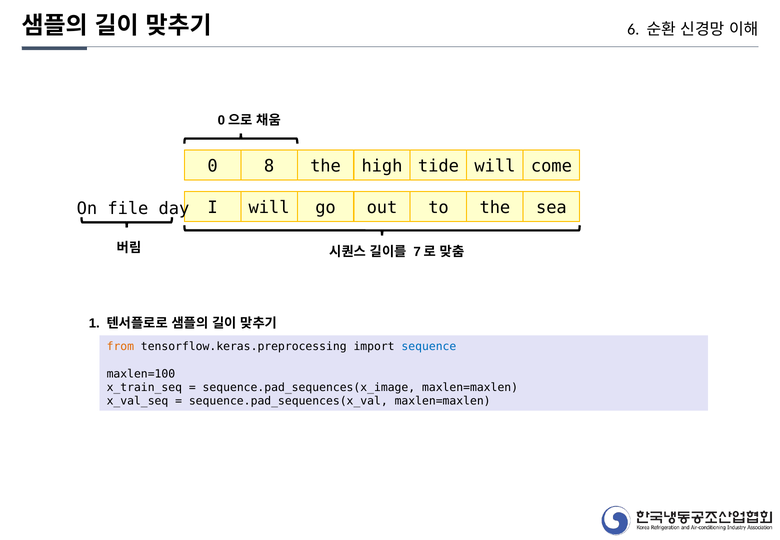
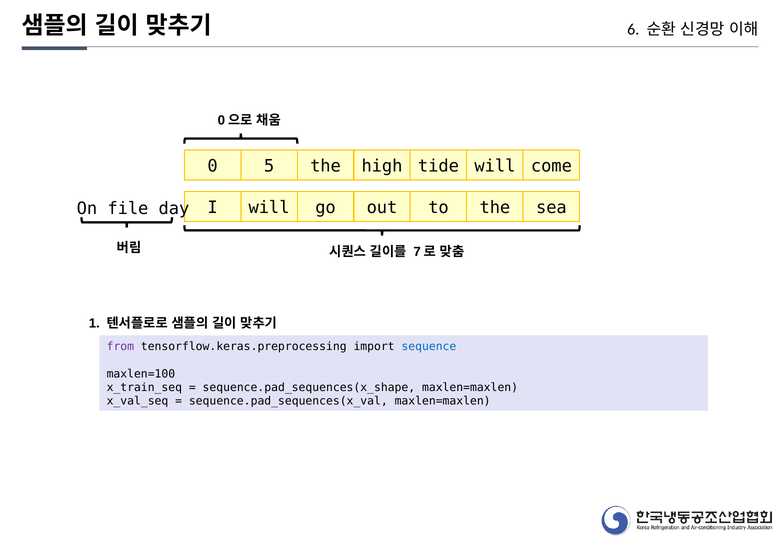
8: 8 -> 5 (269, 166)
from colour: orange -> purple (120, 346)
sequence.pad_sequences(x_image: sequence.pad_sequences(x_image -> sequence.pad_sequences(x_shape (309, 387)
